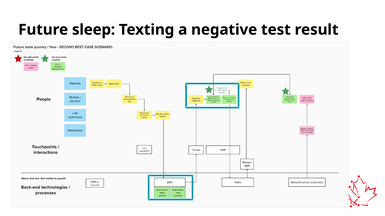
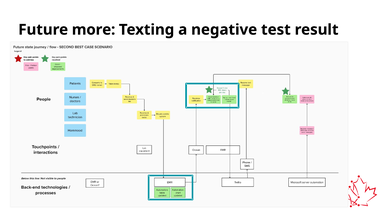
sleep: sleep -> more (94, 30)
